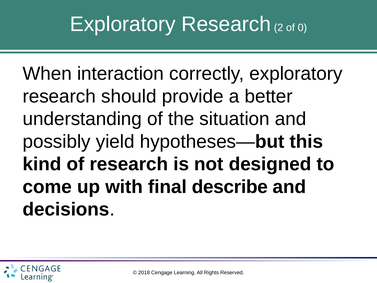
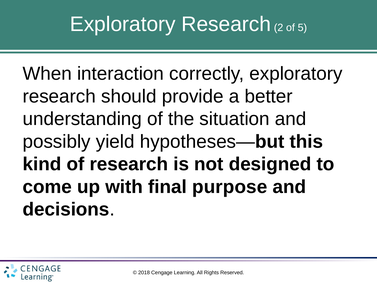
0: 0 -> 5 (302, 28)
describe: describe -> purpose (230, 187)
